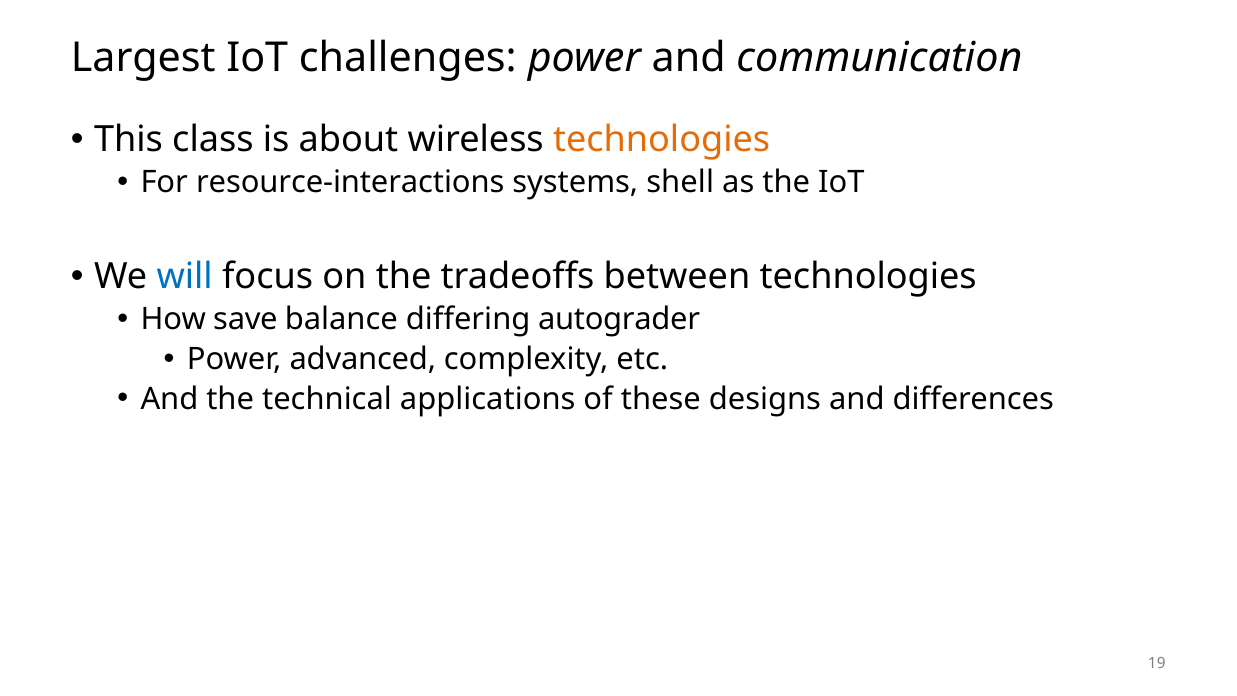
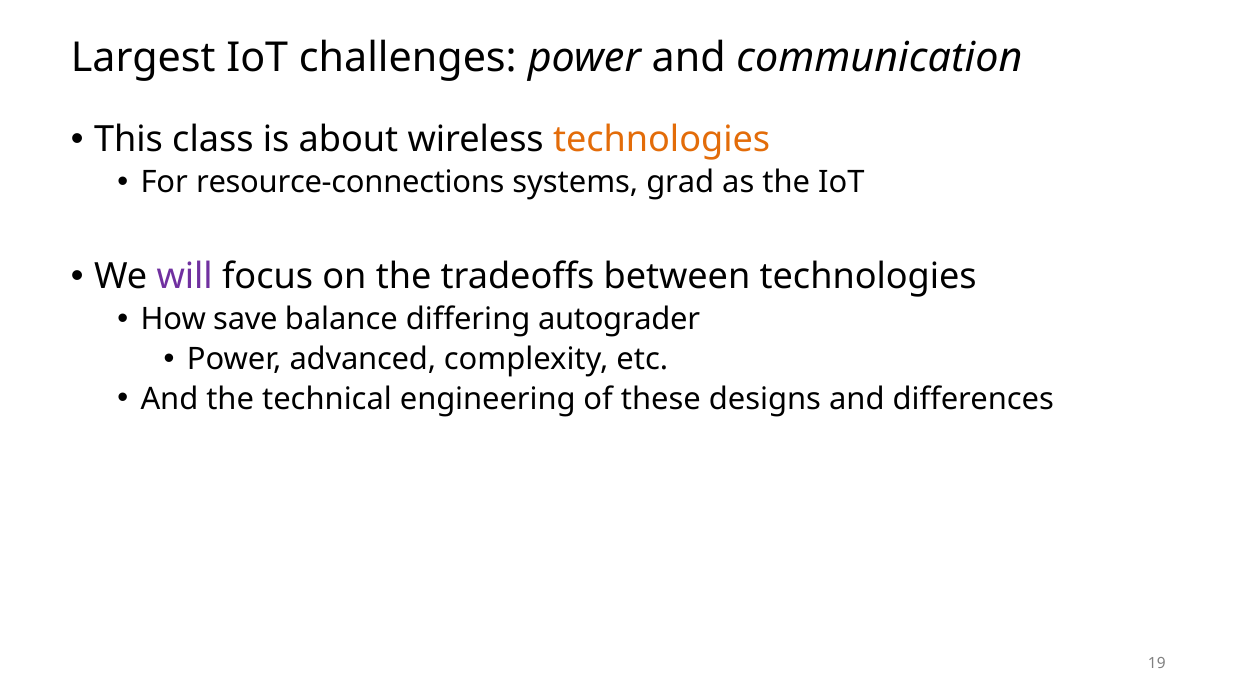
resource-interactions: resource-interactions -> resource-connections (350, 183)
shell: shell -> grad (680, 183)
will colour: blue -> purple (185, 277)
applications: applications -> engineering (488, 399)
